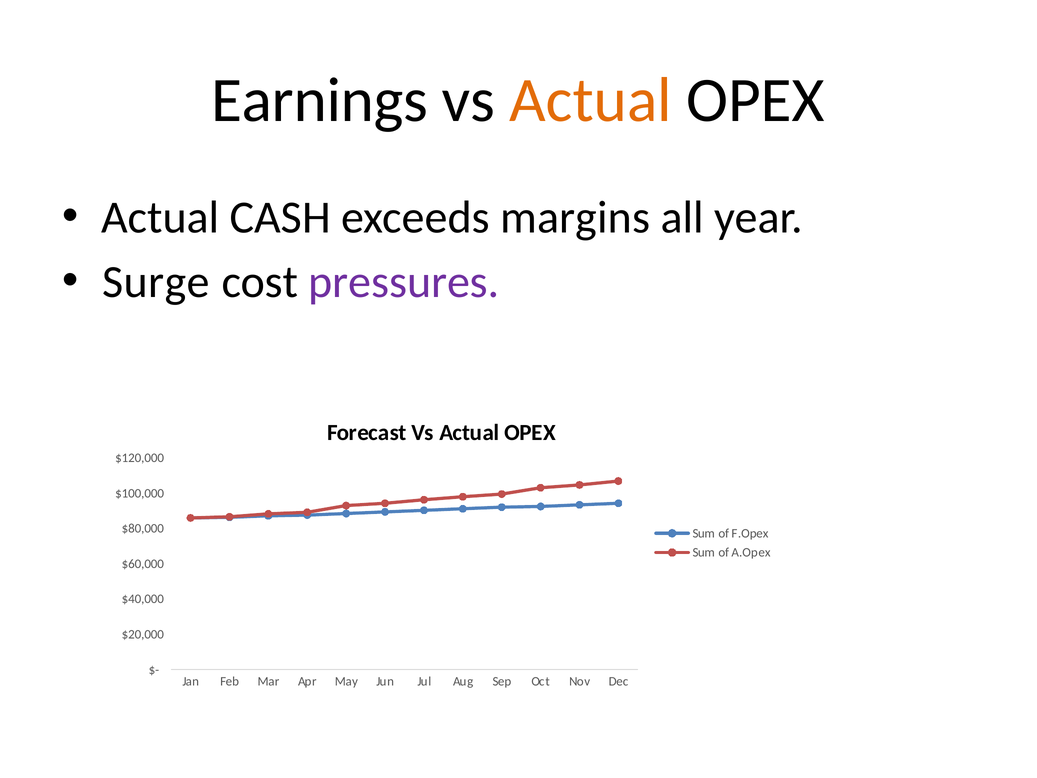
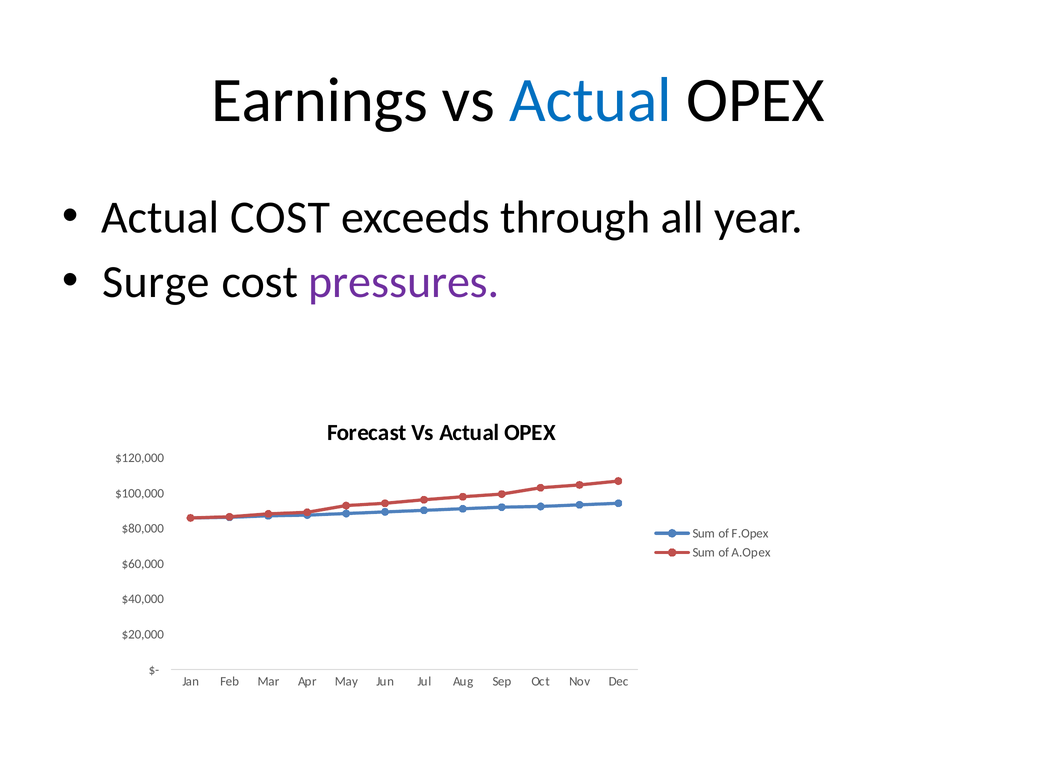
Actual colour: orange -> blue (591, 100)
Actual CASH: CASH -> COST (280, 218)
margins: margins -> through (575, 218)
